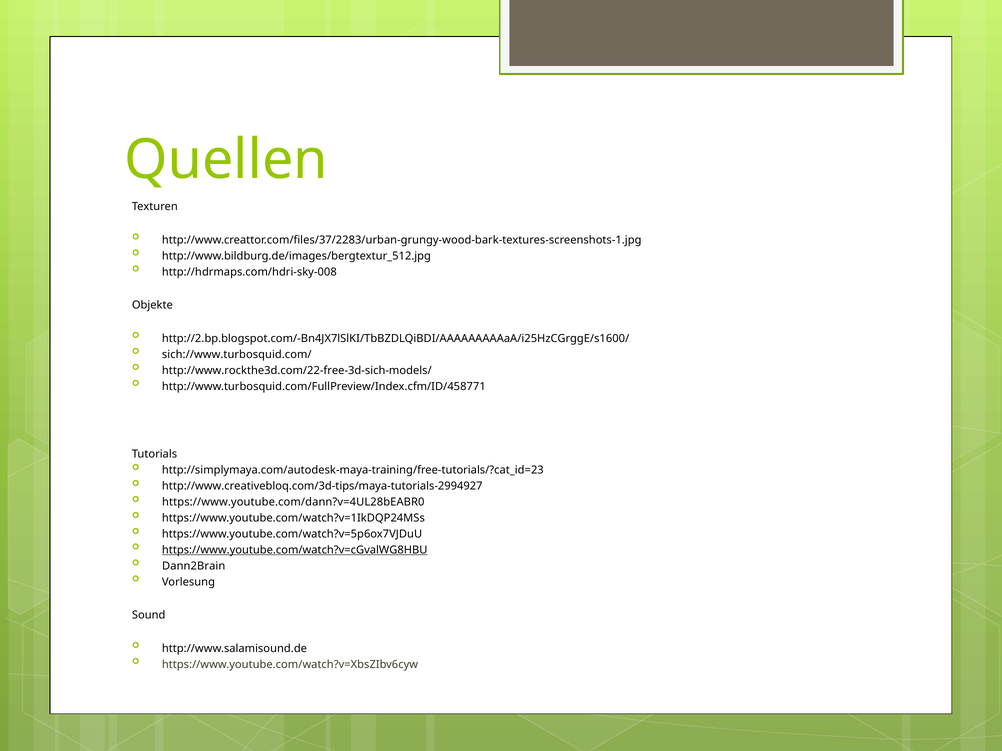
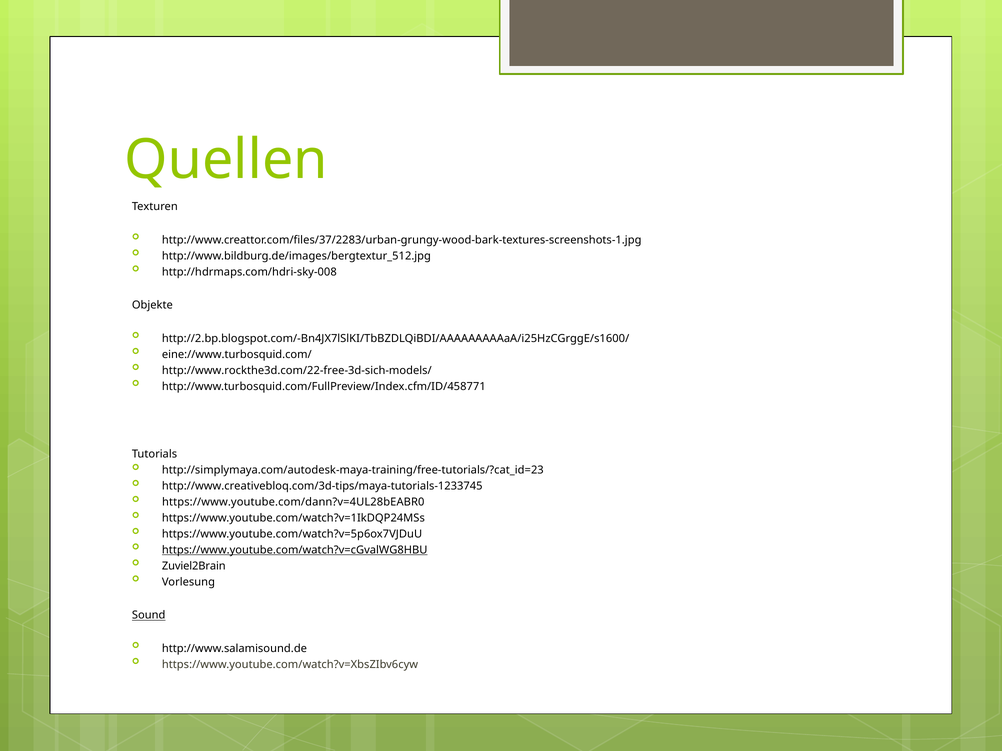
sich://www.turbosquid.com/: sich://www.turbosquid.com/ -> eine://www.turbosquid.com/ (237, 355)
http://www.creativebloq.com/3d-tips/maya-tutorials-2994927: http://www.creativebloq.com/3d-tips/maya-tutorials-2994927 -> http://www.creativebloq.com/3d-tips/maya-tutorials-1233745 (322, 487)
Dann2Brain: Dann2Brain -> Zuviel2Brain (194, 566)
Sound underline: none -> present (149, 616)
